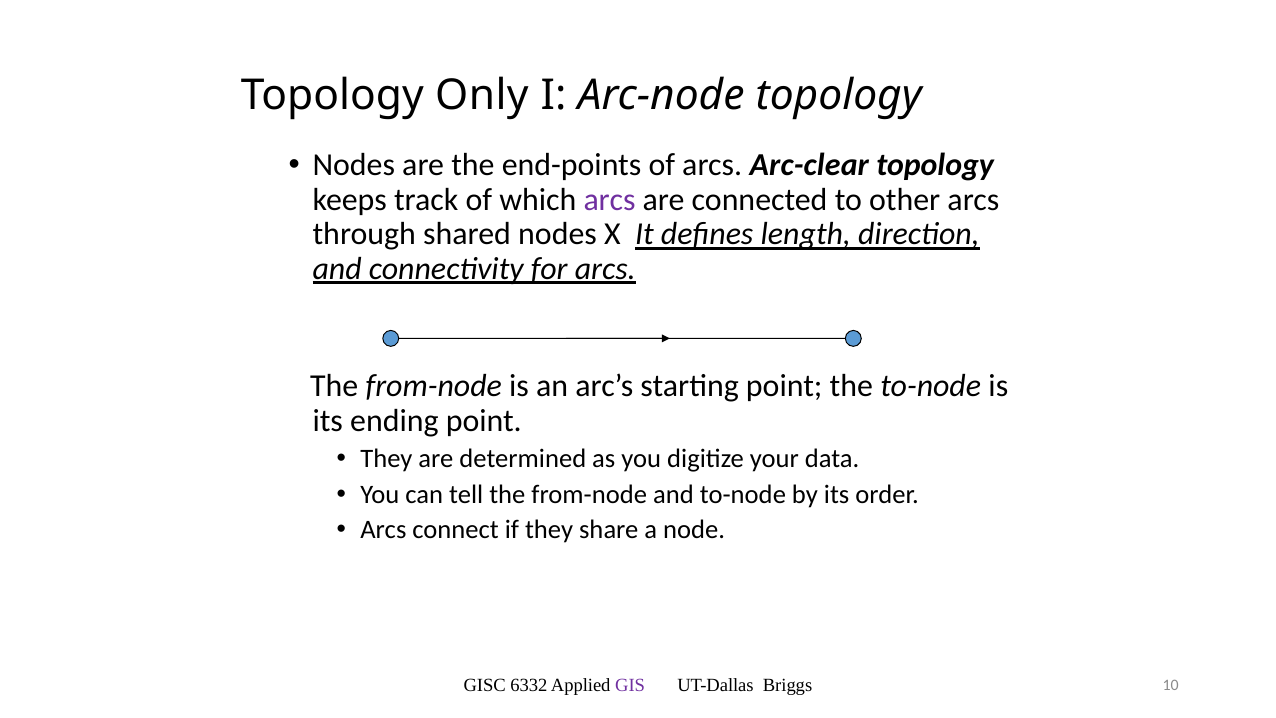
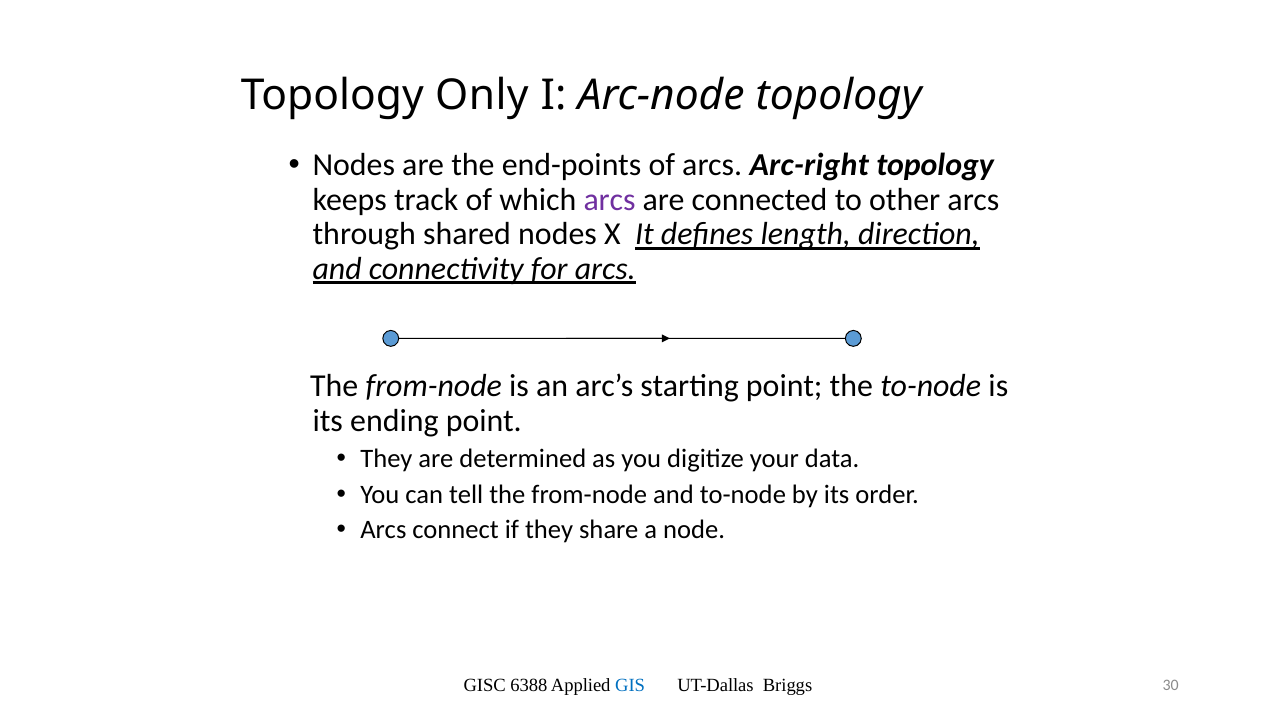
Arc-clear: Arc-clear -> Arc-right (809, 165)
6332: 6332 -> 6388 (529, 686)
GIS colour: purple -> blue (630, 686)
10: 10 -> 30 (1171, 685)
